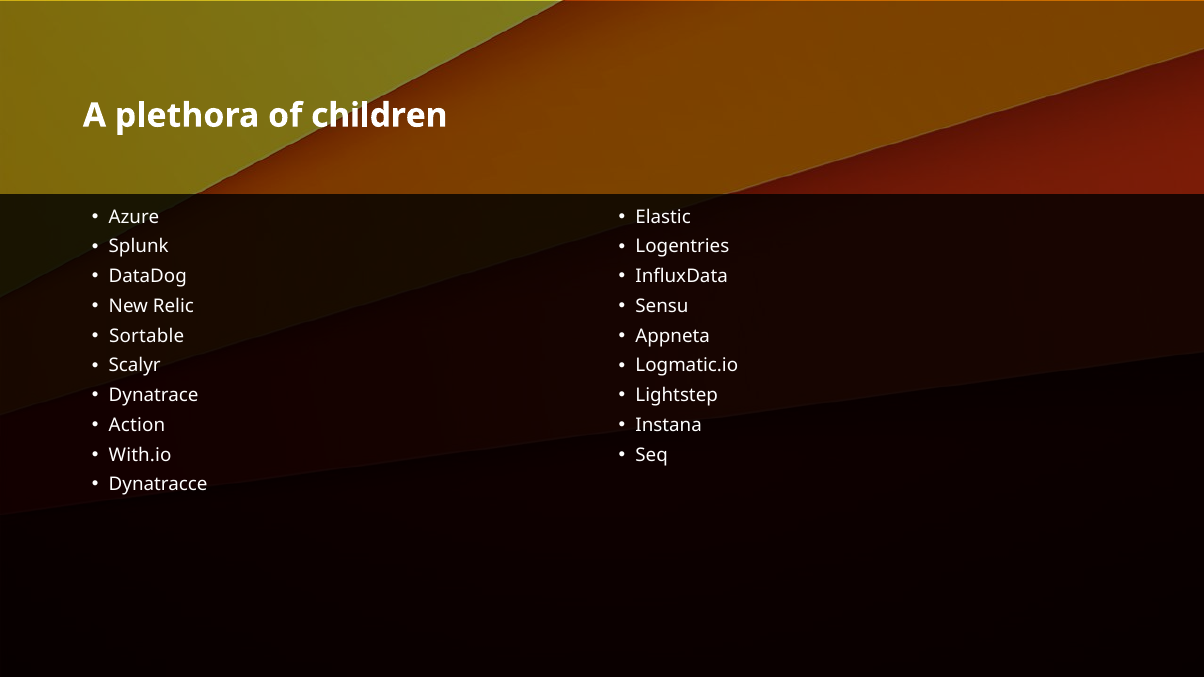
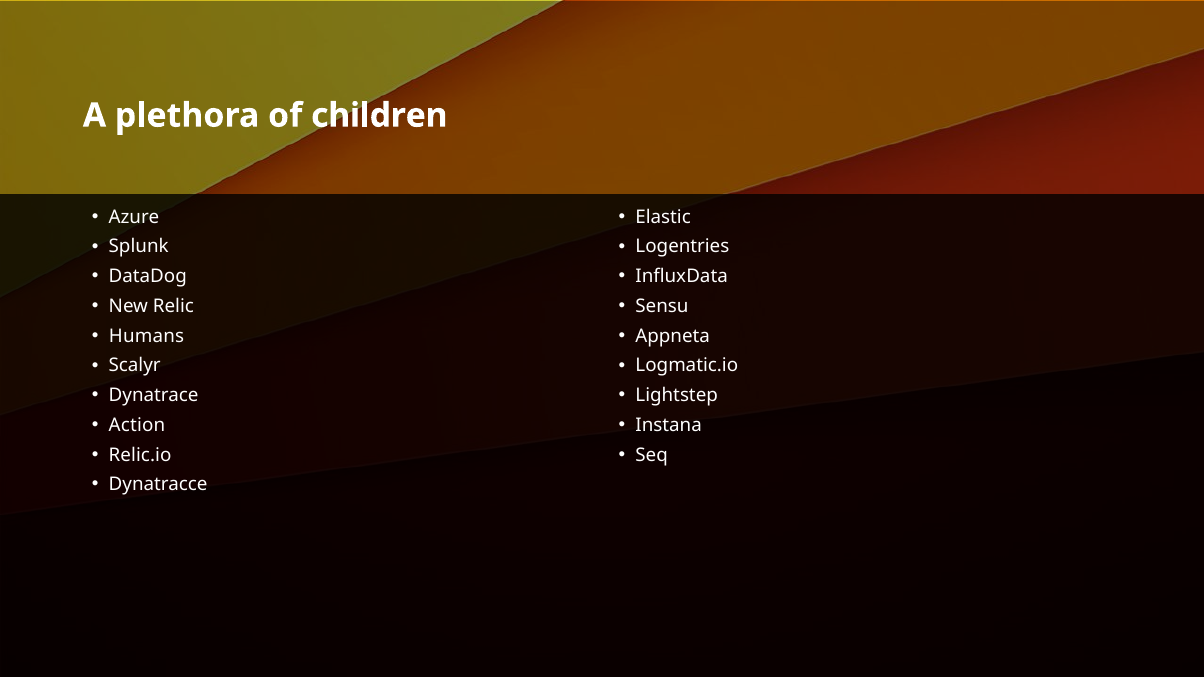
Sortable: Sortable -> Humans (147, 336)
With.io: With.io -> Relic.io (140, 455)
